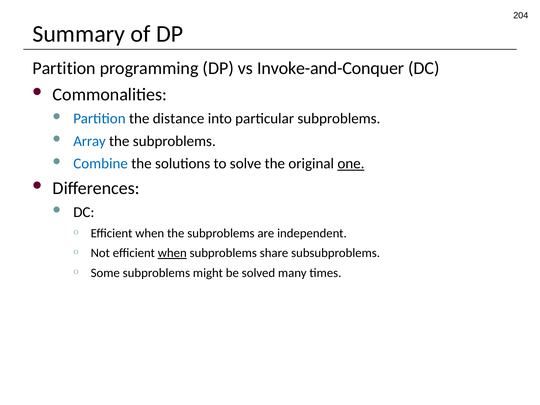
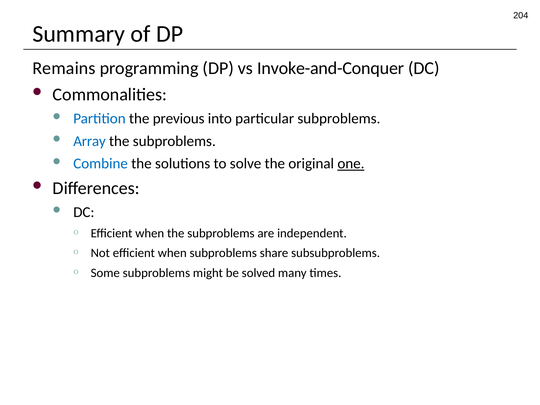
Partition: Partition -> Remains (64, 68)
distance: distance -> previous (179, 119)
when underline: present -> none (172, 253)
